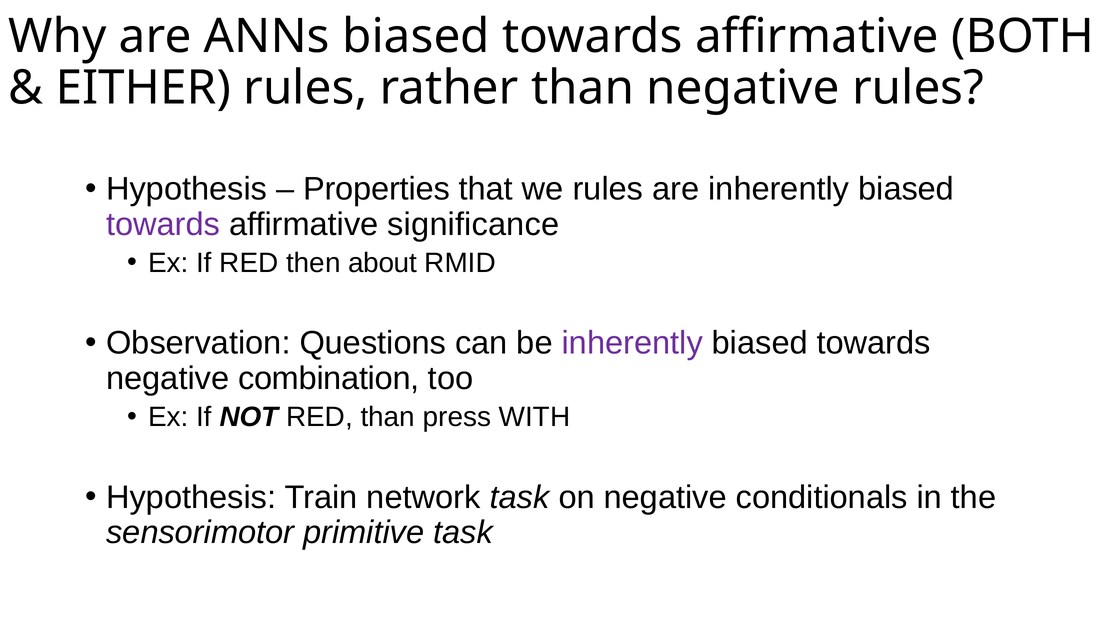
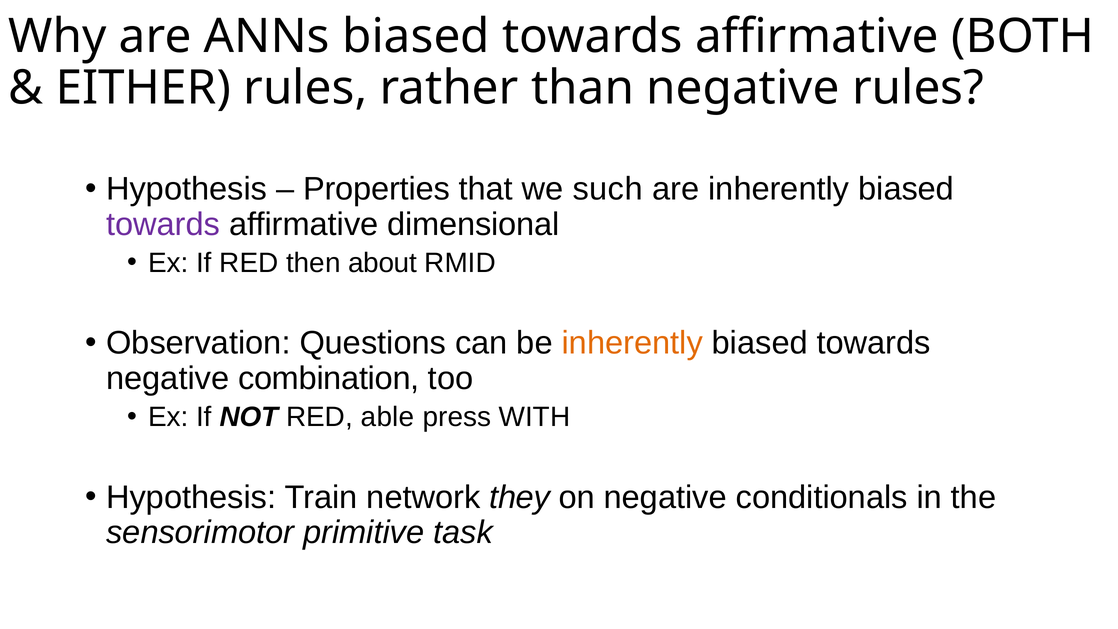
we rules: rules -> such (608, 189)
significance: significance -> dimensional (473, 224)
inherently colour: purple -> orange (632, 343)
RED than: than -> able (388, 417)
network task: task -> they (520, 497)
